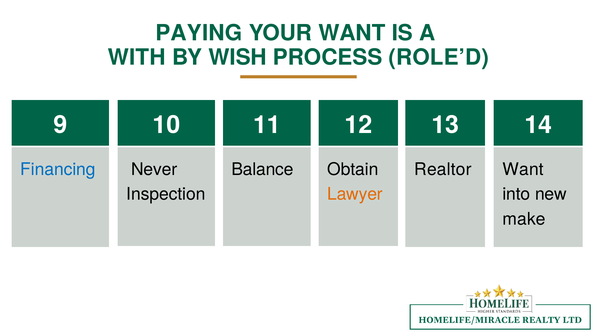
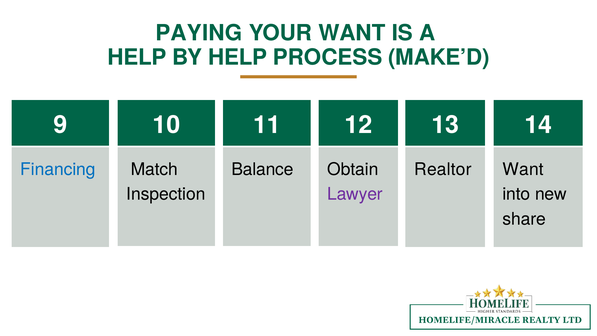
WITH: WITH -> HELP (137, 57)
BY WISH: WISH -> HELP (238, 57)
ROLE’D: ROLE’D -> MAKE’D (439, 57)
Never: Never -> Match (154, 169)
Lawyer colour: orange -> purple (355, 194)
make: make -> share (524, 219)
